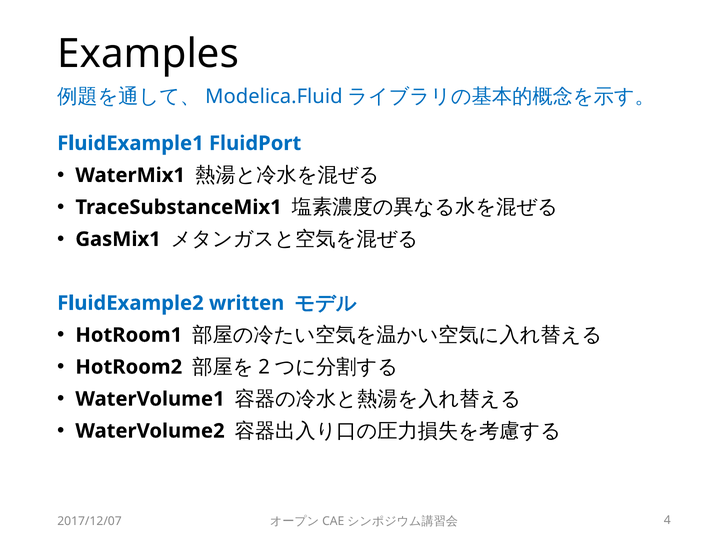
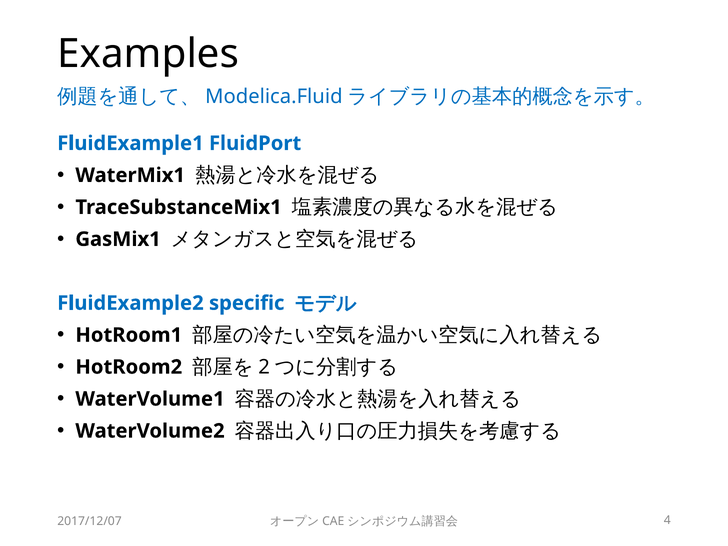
written: written -> specific (247, 303)
